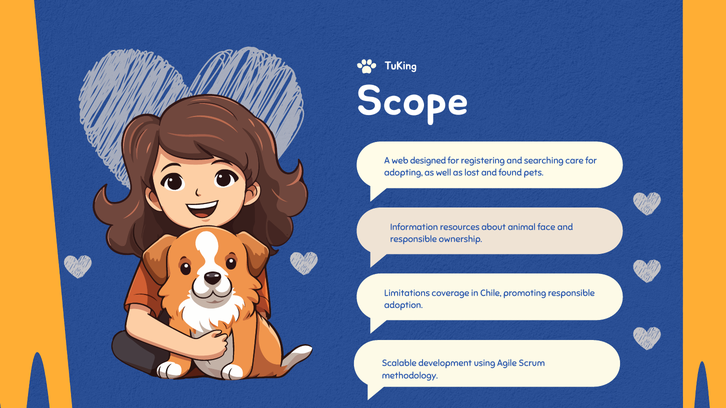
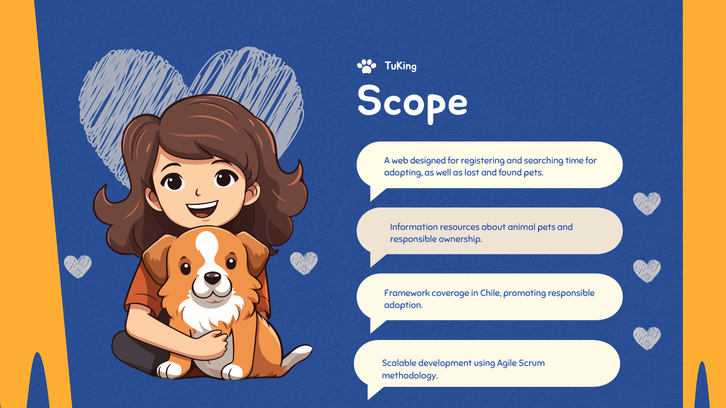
care: care -> time (575, 161)
animal face: face -> pets (547, 227)
Limitations: Limitations -> Framework (407, 293)
